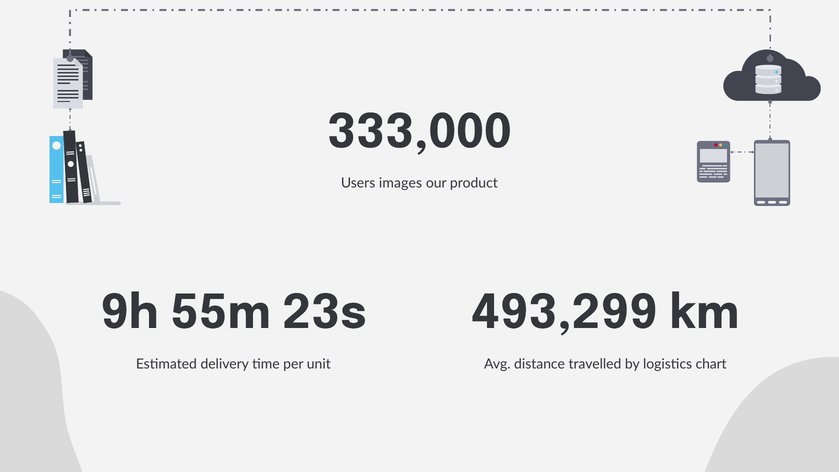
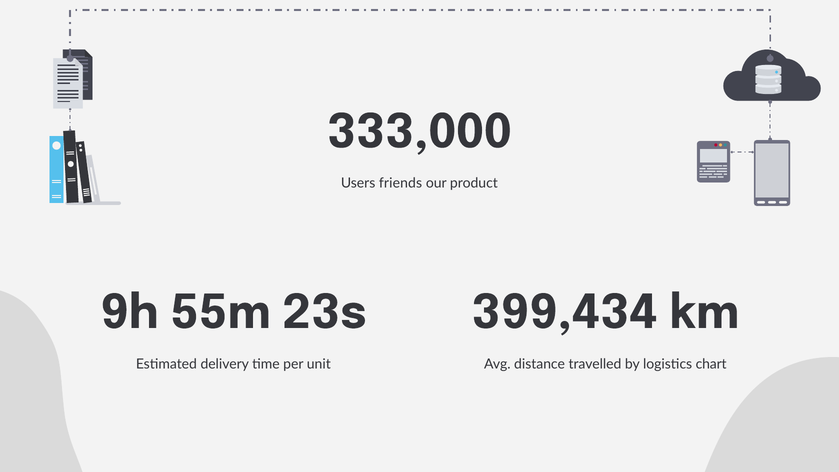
images: images -> friends (401, 183)
493,299: 493,299 -> 399,434 (565, 312)
